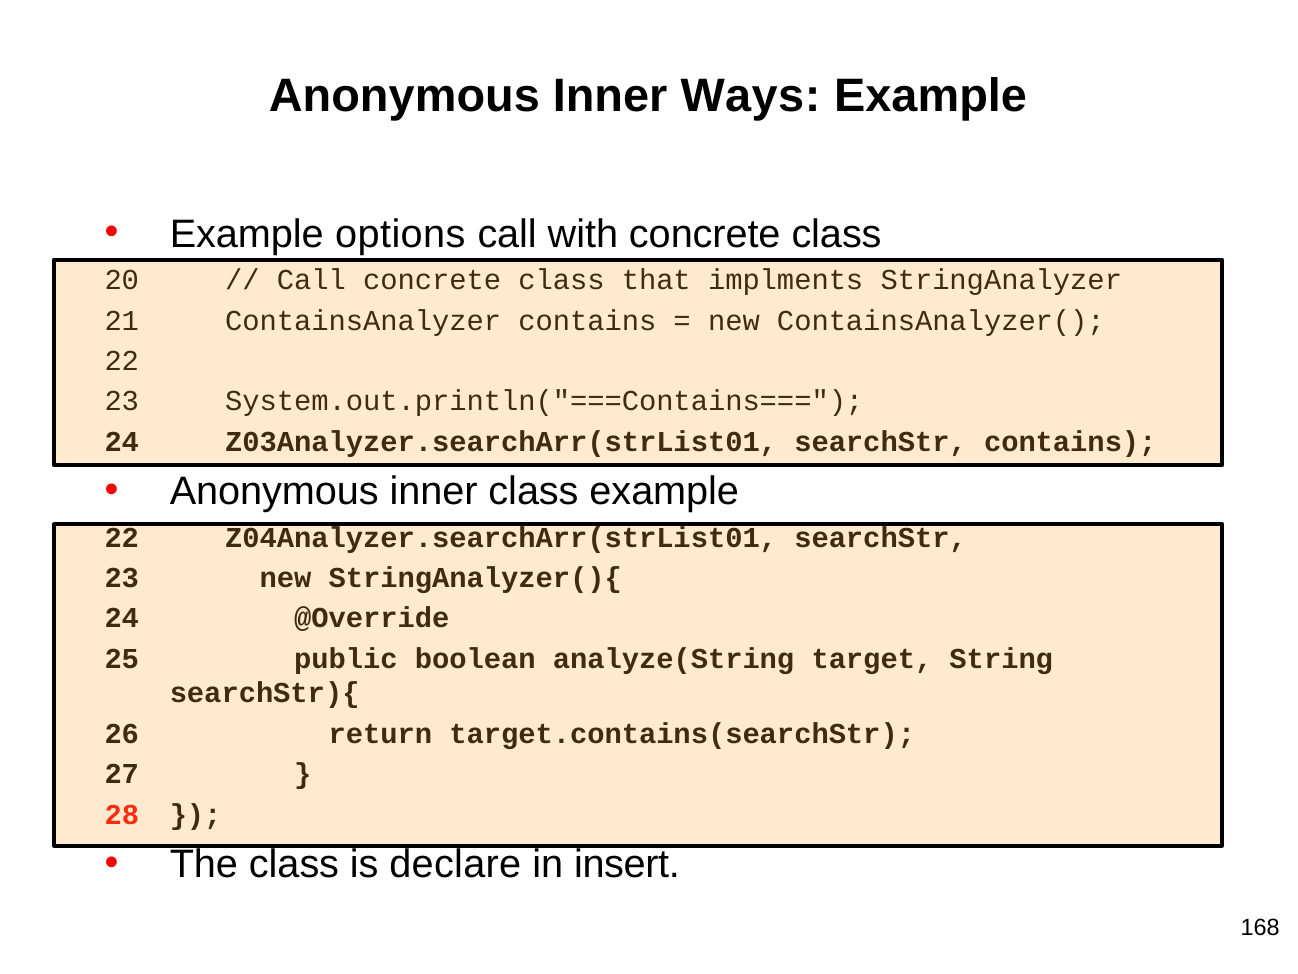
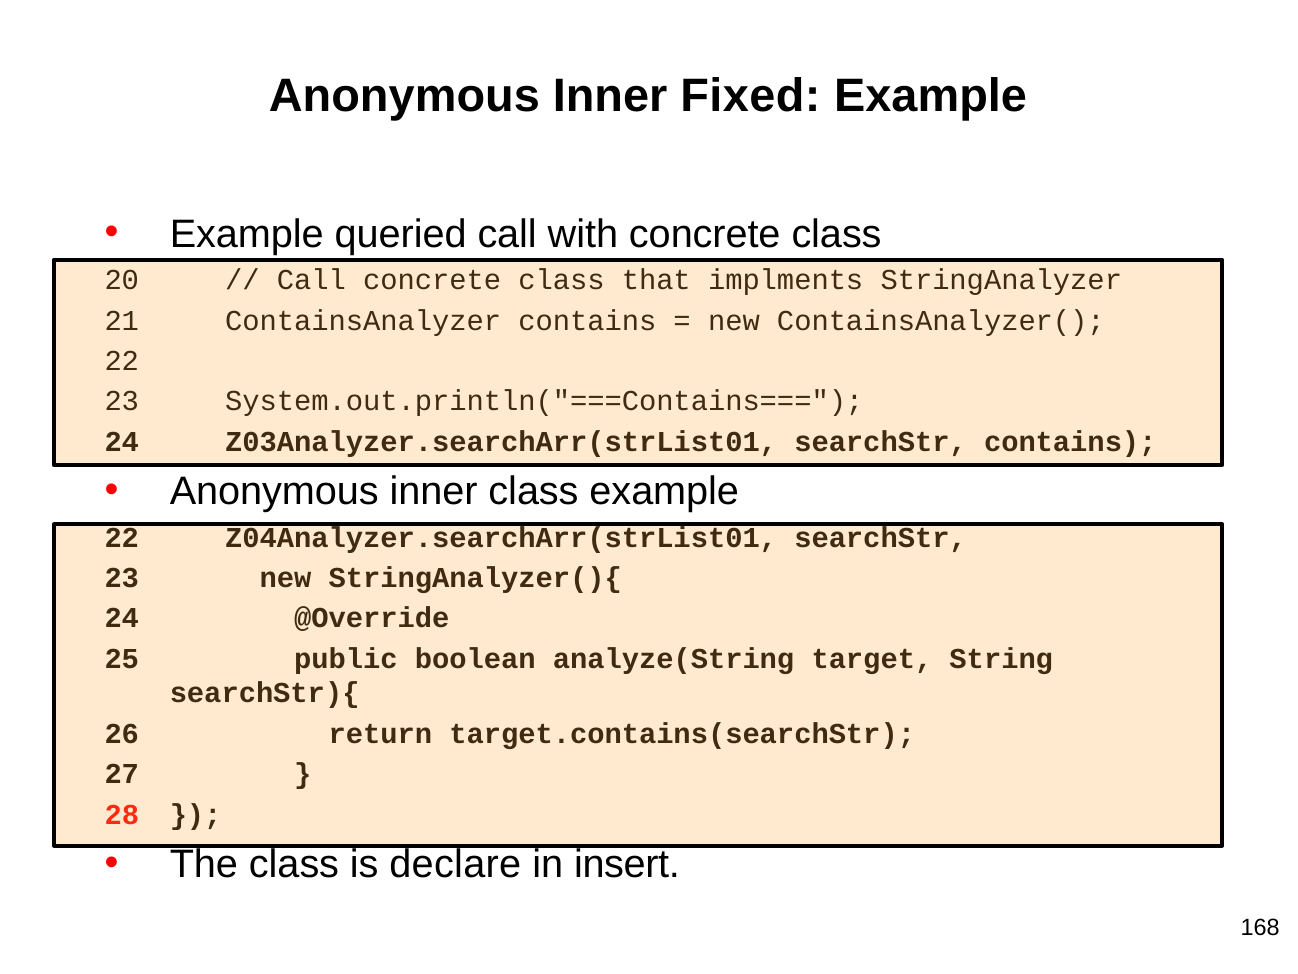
Ways: Ways -> Fixed (750, 96)
options: options -> queried (401, 234)
